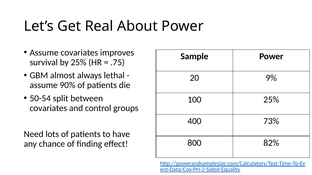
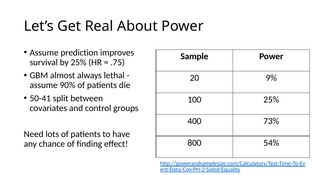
Assume covariates: covariates -> prediction (79, 53)
50-54: 50-54 -> 50-41 (40, 99)
82%: 82% -> 54% (271, 143)
